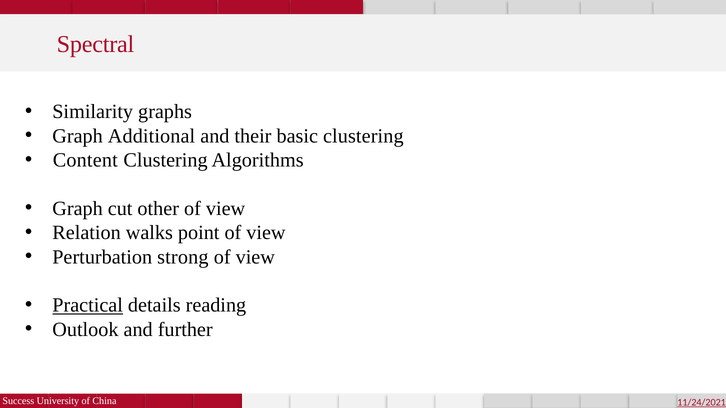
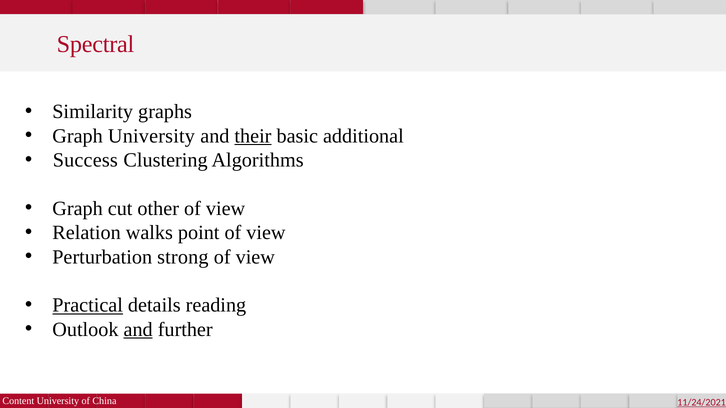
Graph Additional: Additional -> University (151, 136)
their underline: none -> present (253, 136)
basic clustering: clustering -> additional (363, 136)
Content: Content -> Success (85, 160)
and underline: none -> present (138, 330)
Success: Success -> Content (18, 401)
